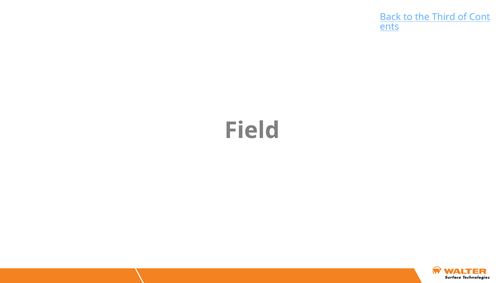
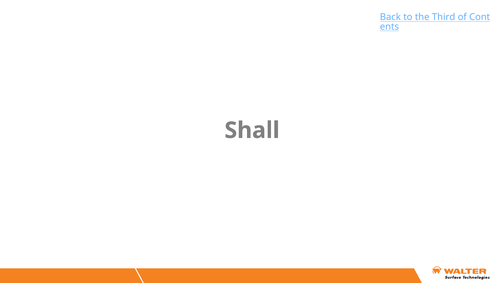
Field: Field -> Shall (252, 131)
